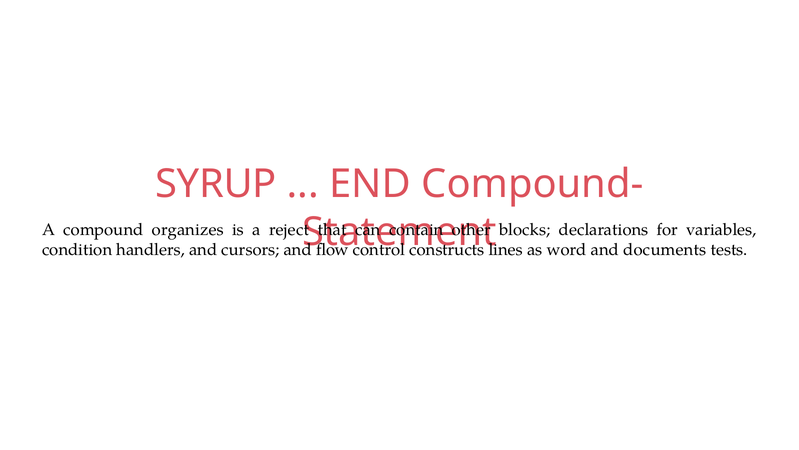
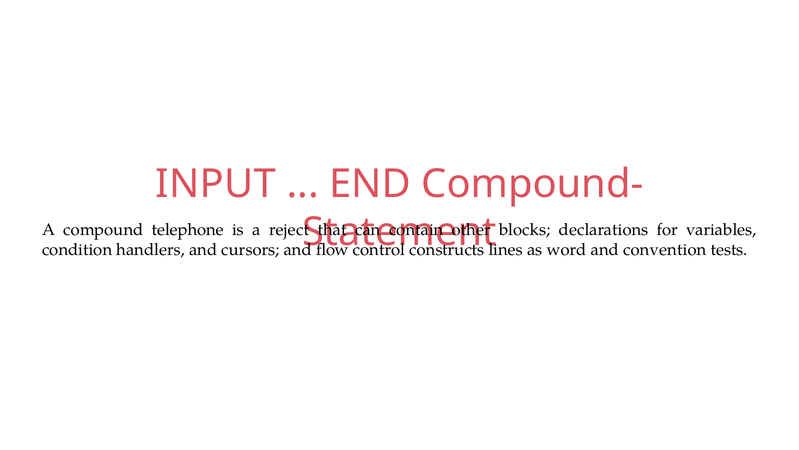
SYRUP: SYRUP -> INPUT (216, 184)
organizes: organizes -> telephone (188, 229)
documents: documents -> convention (665, 249)
